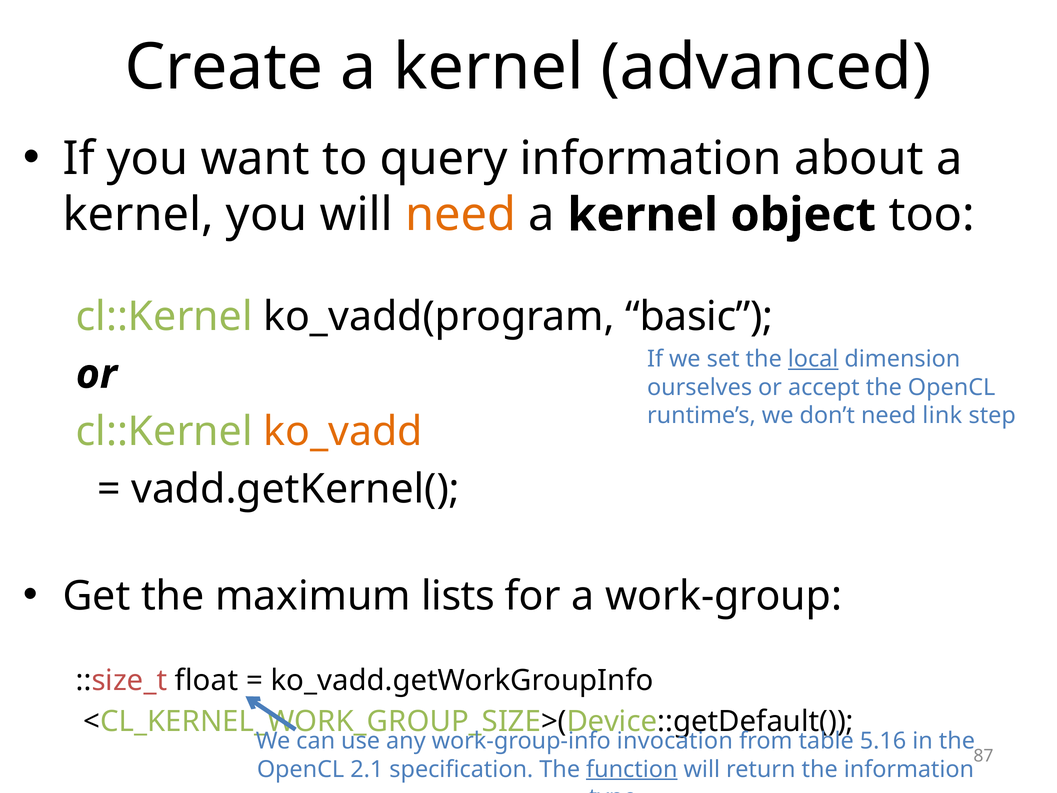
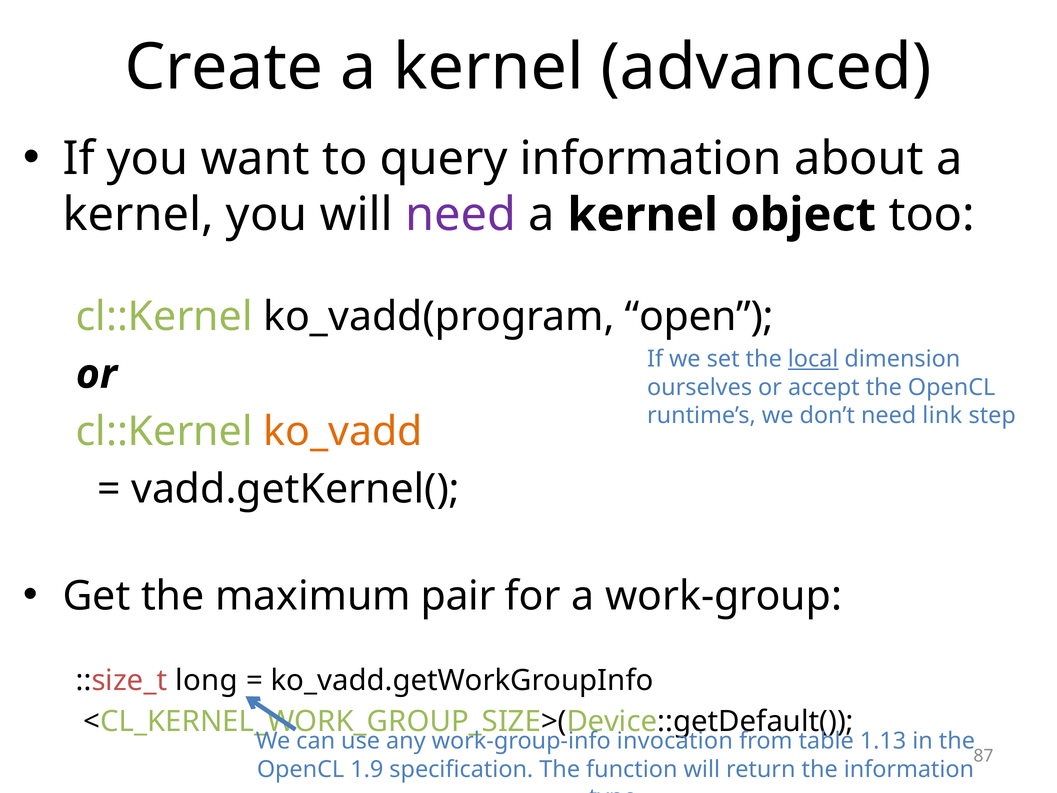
need colour: orange -> purple (461, 215)
basic: basic -> open (699, 317)
lists: lists -> pair (458, 596)
float: float -> long (207, 680)
5.16: 5.16 -> 1.13 (883, 741)
2.1: 2.1 -> 1.9 (367, 769)
function underline: present -> none (632, 769)
